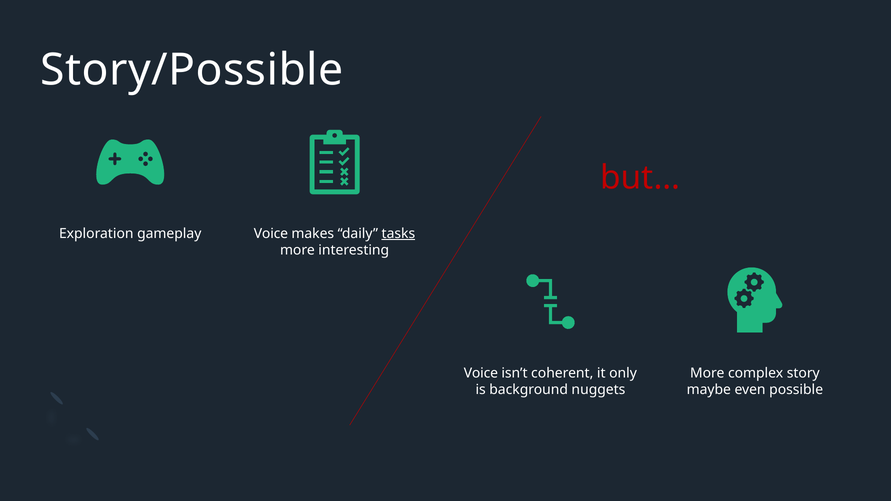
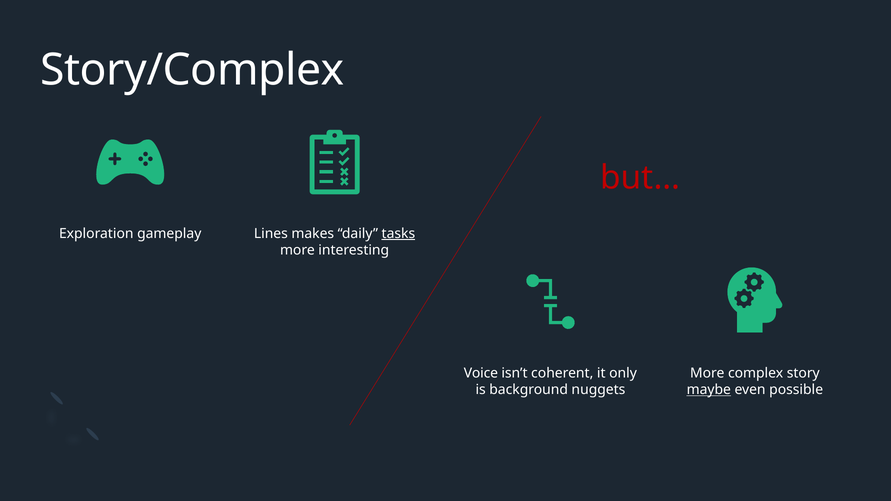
Story/Possible: Story/Possible -> Story/Complex (192, 70)
gameplay Voice: Voice -> Lines (271, 234)
maybe underline: none -> present (709, 390)
